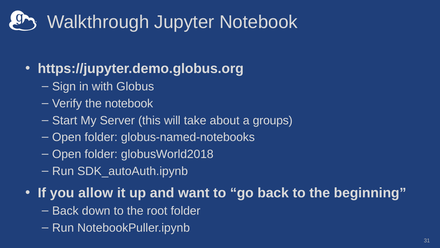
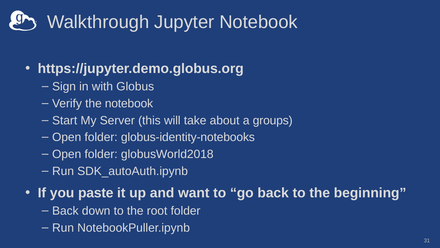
globus-named-notebooks: globus-named-notebooks -> globus-identity-notebooks (188, 137)
allow: allow -> paste (96, 193)
